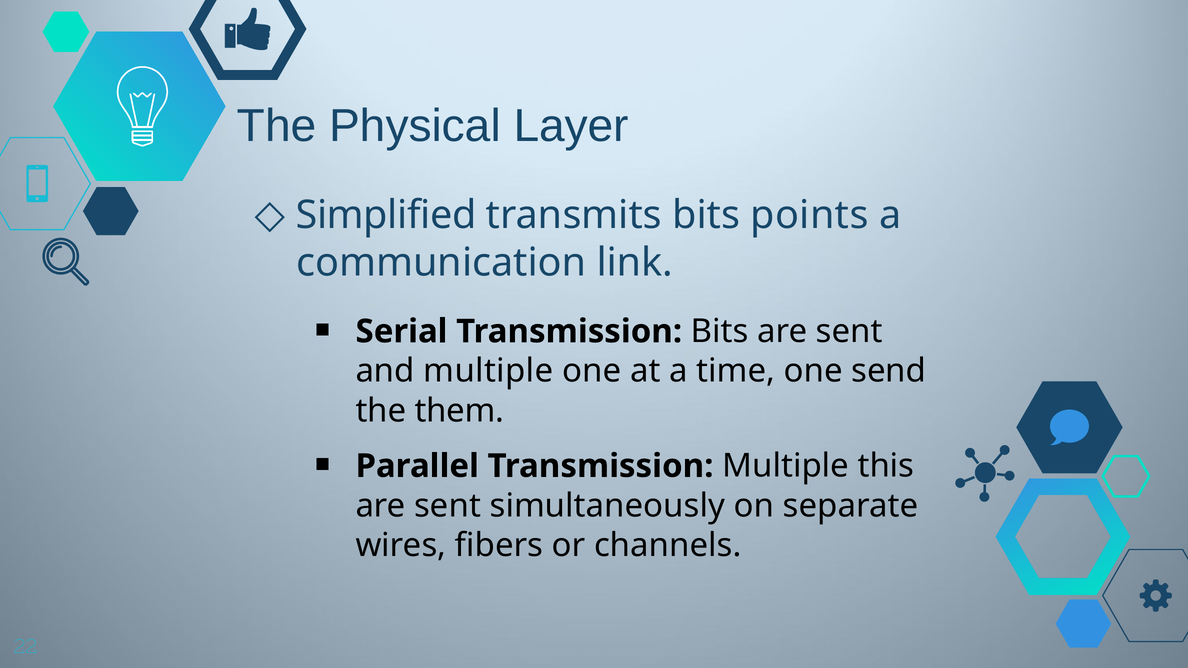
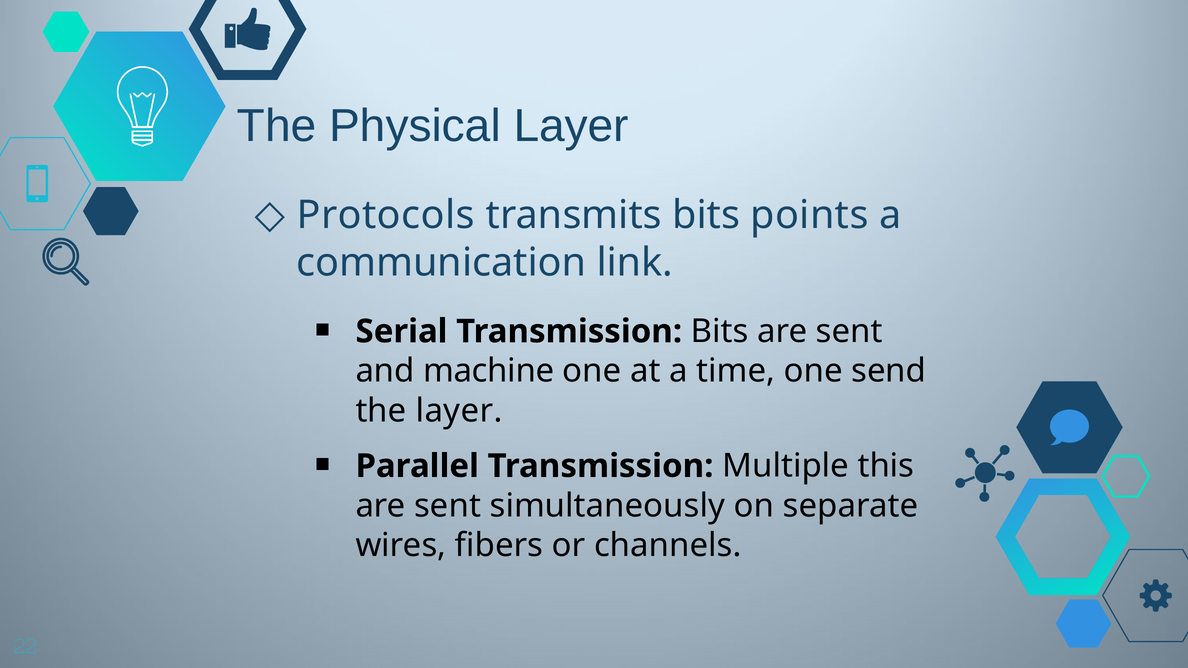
Simplified: Simplified -> Protocols (386, 215)
and multiple: multiple -> machine (489, 371)
the them: them -> layer (459, 411)
